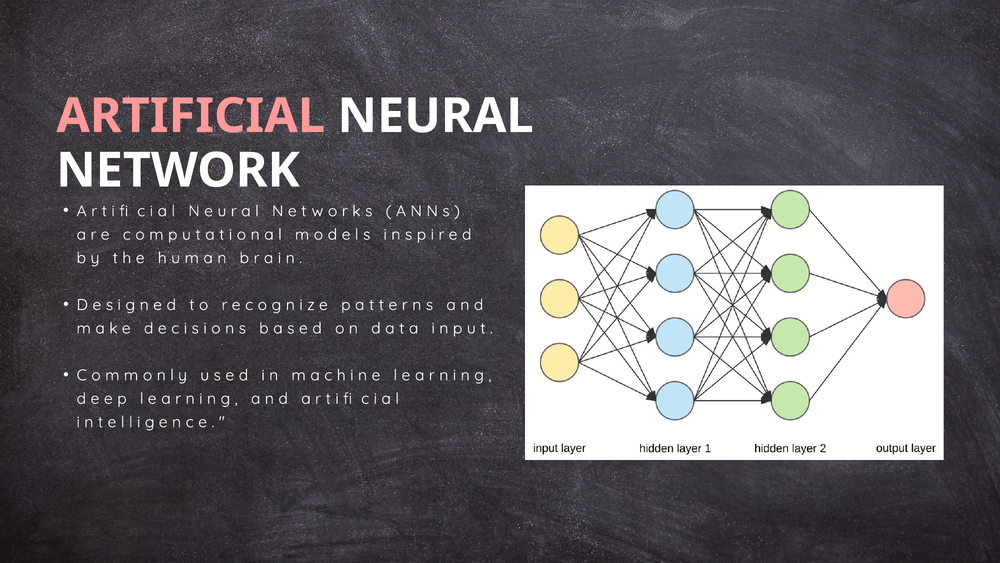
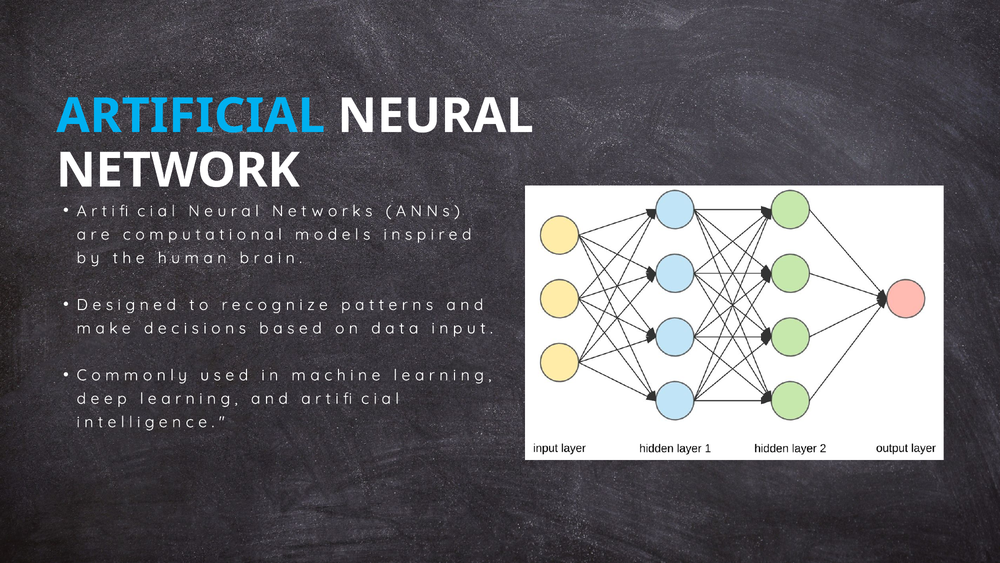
ARTIFICIAL colour: pink -> light blue (191, 116)
